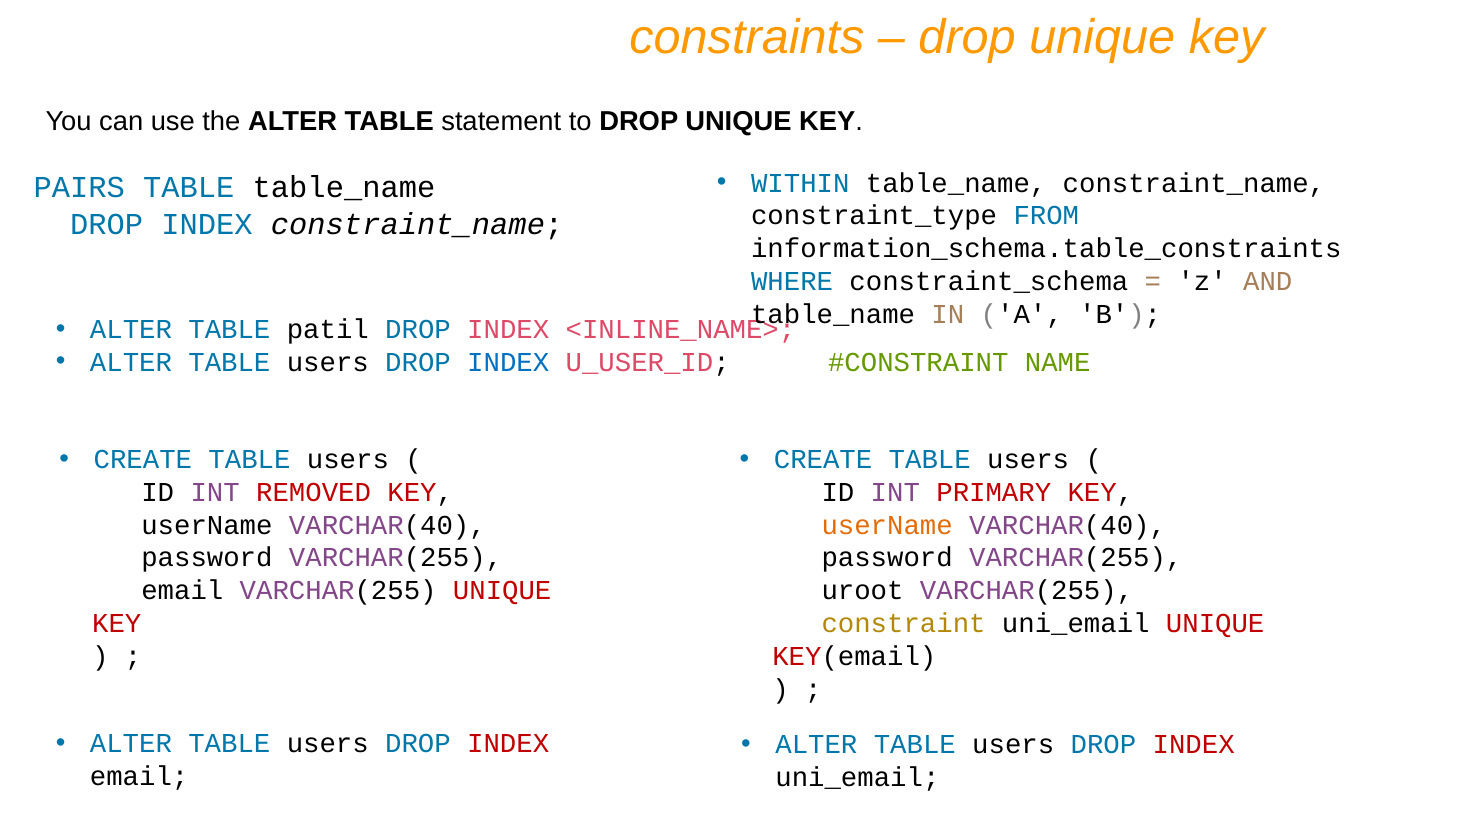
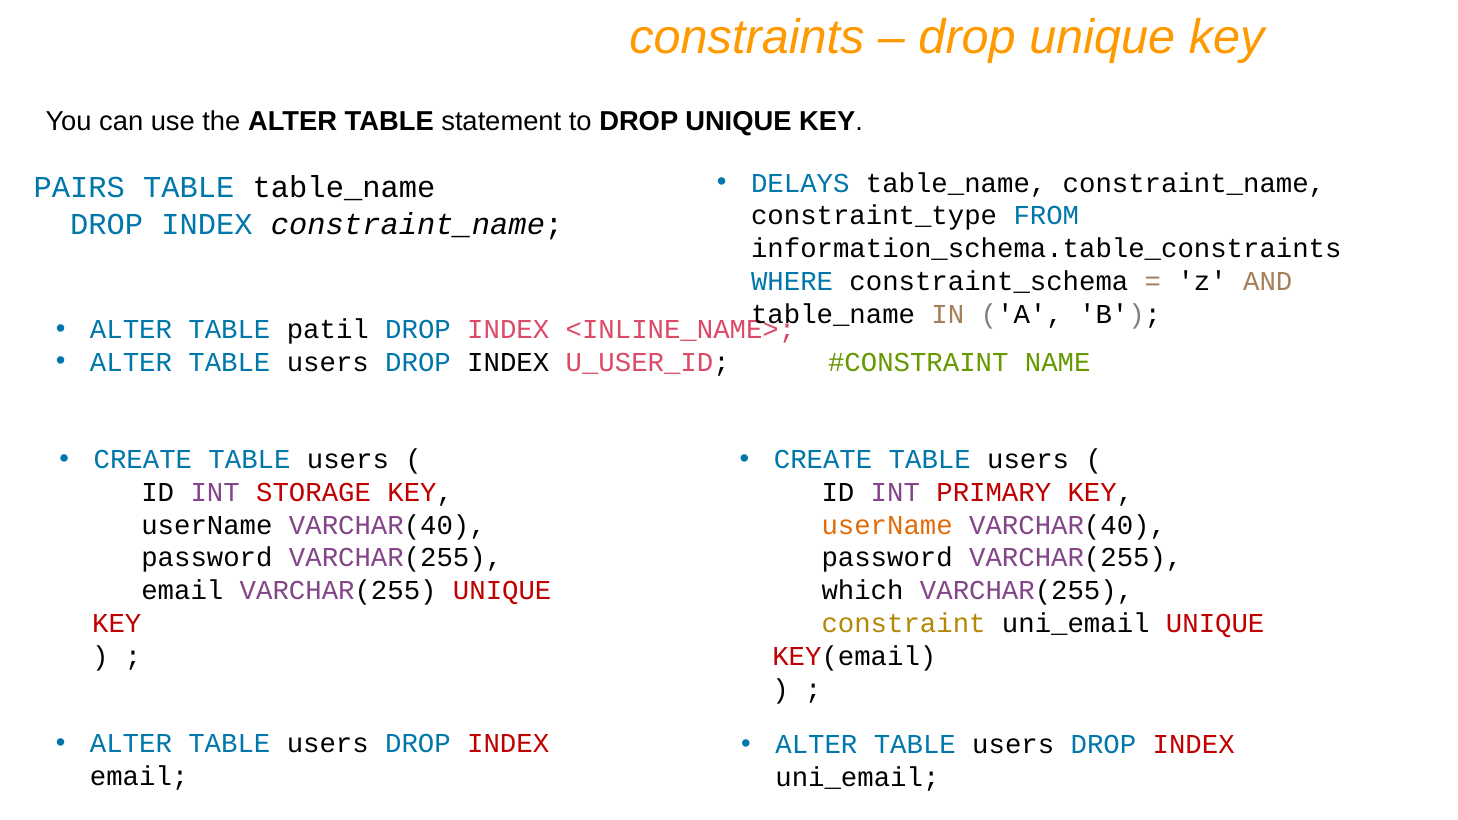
WITHIN: WITHIN -> DELAYS (800, 183)
INDEX colour: blue -> black (508, 362)
REMOVED: REMOVED -> STORAGE (314, 492)
uroot: uroot -> which (863, 591)
